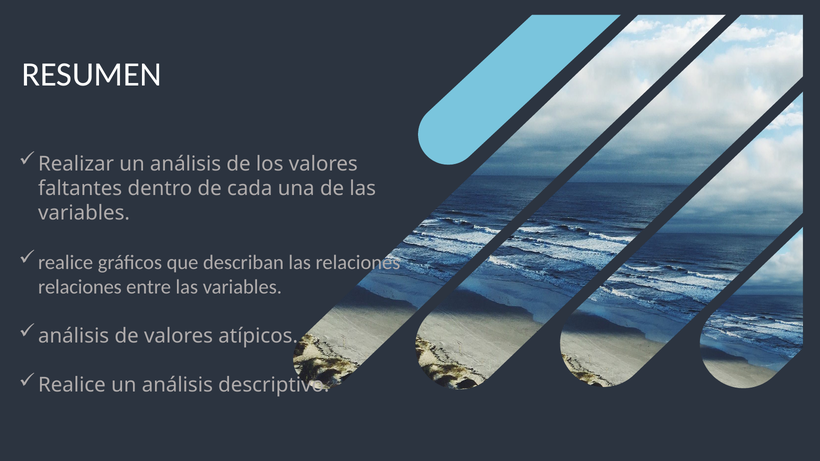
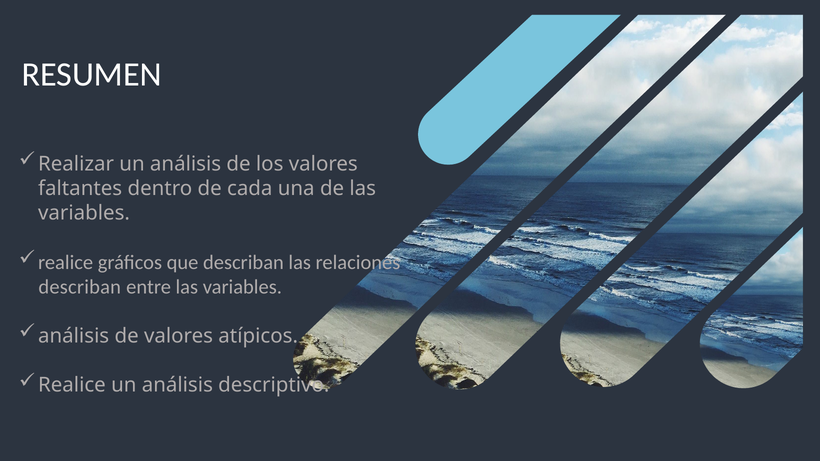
relaciones: relaciones -> describan (80, 287)
